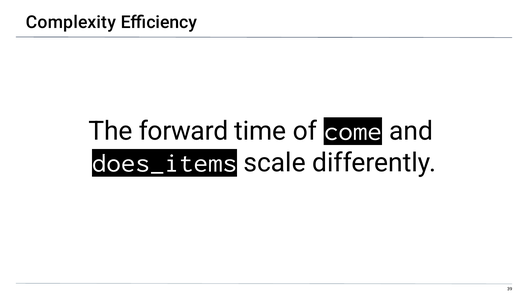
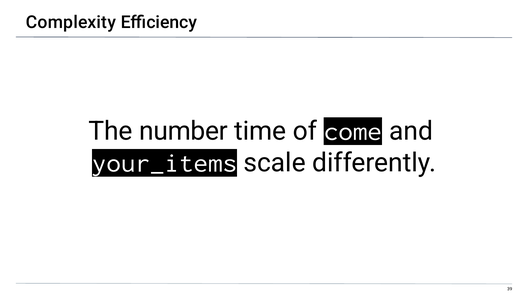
forward: forward -> number (183, 131)
does_items: does_items -> your_items (164, 163)
